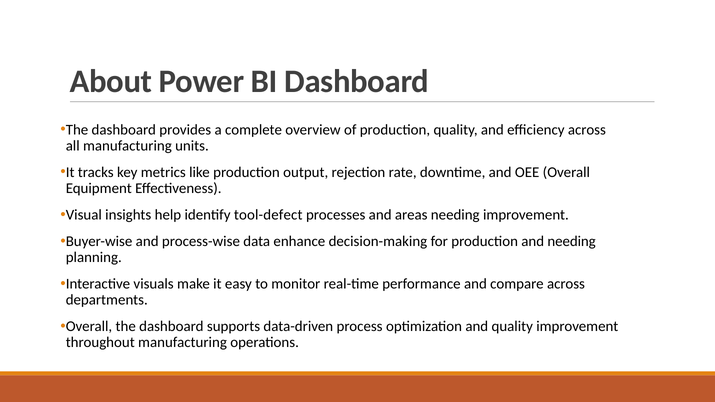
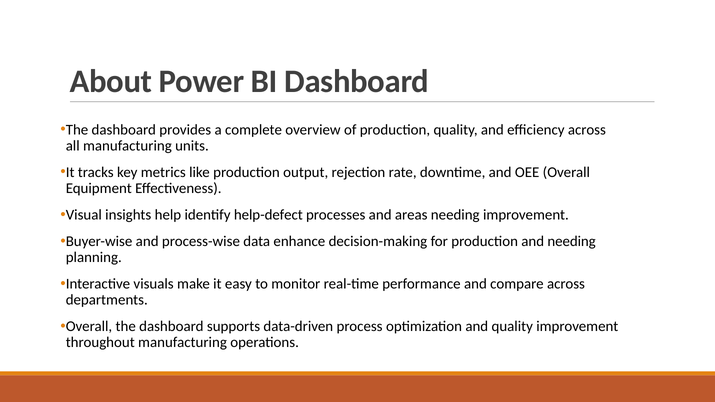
tool-defect: tool-defect -> help-defect (268, 215)
